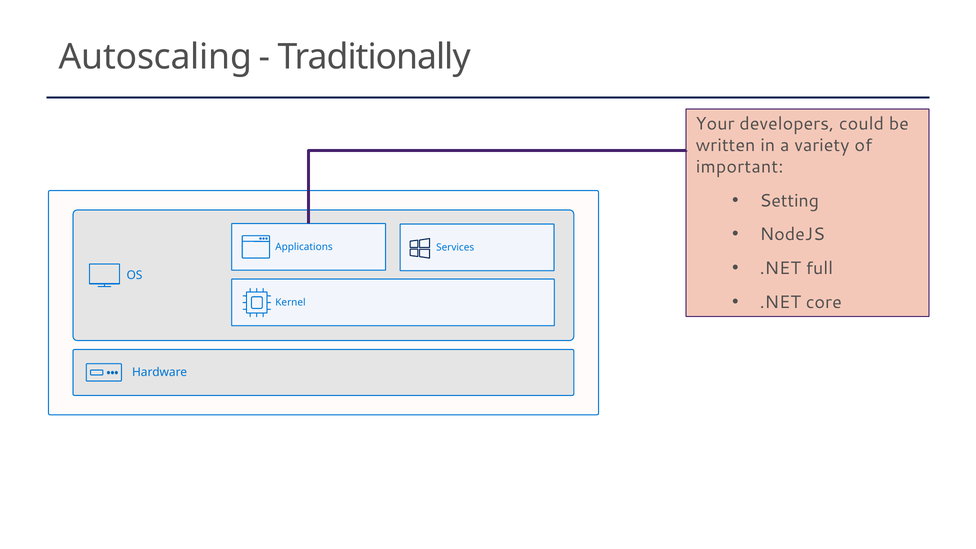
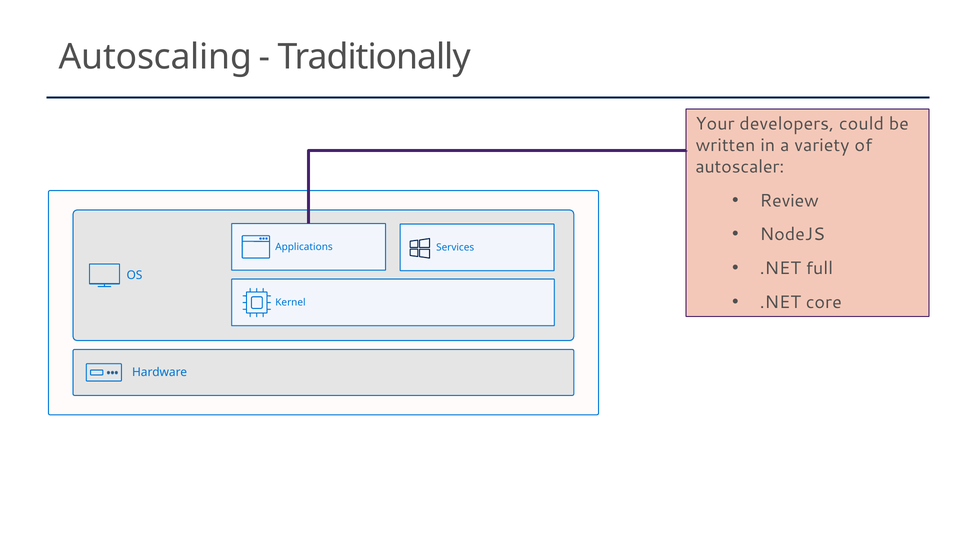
important: important -> autoscaler (740, 167)
Setting: Setting -> Review (789, 201)
